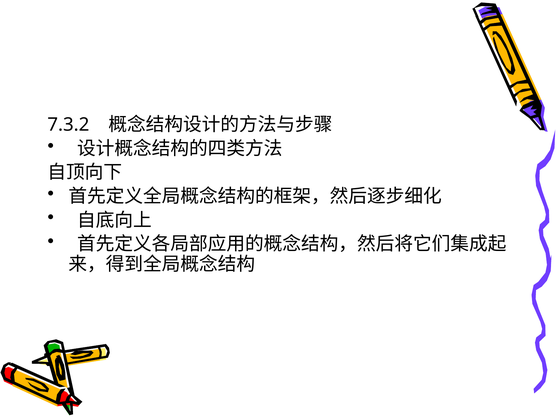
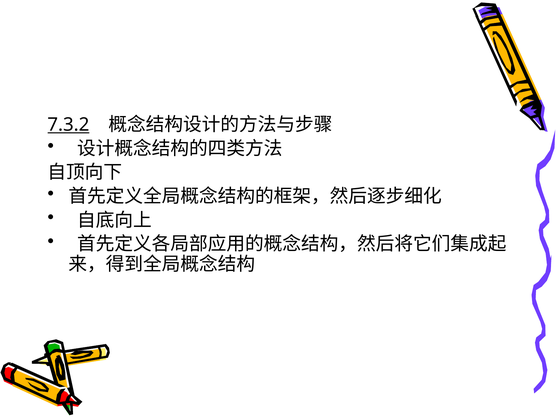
7.3.2 underline: none -> present (69, 125)
